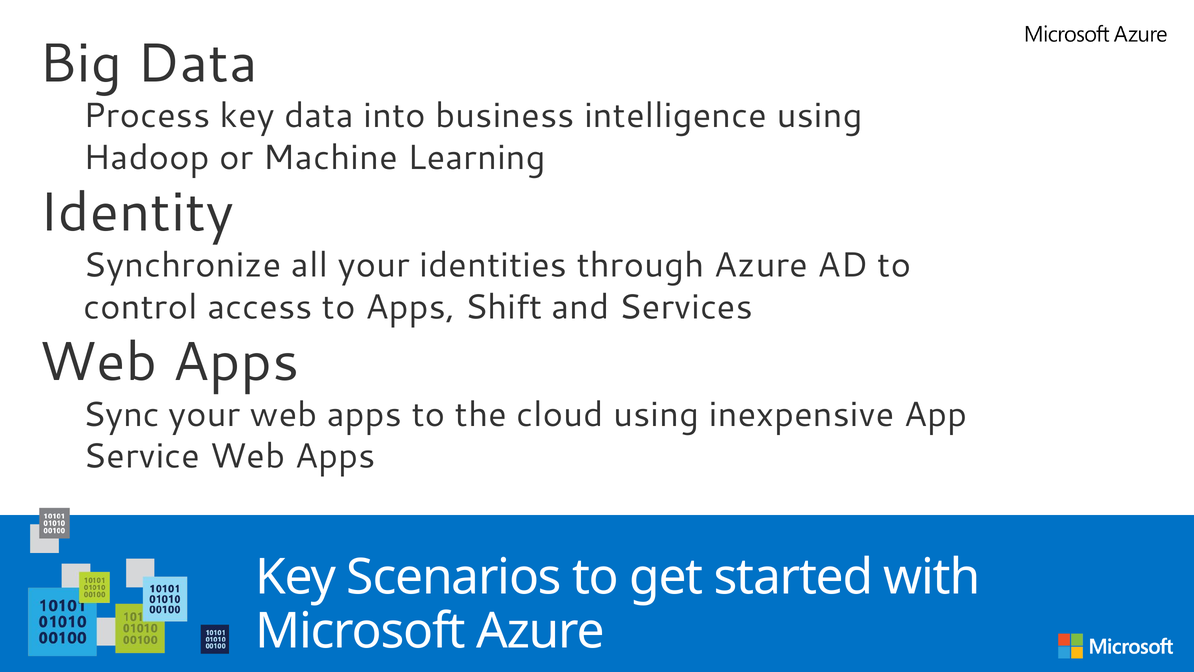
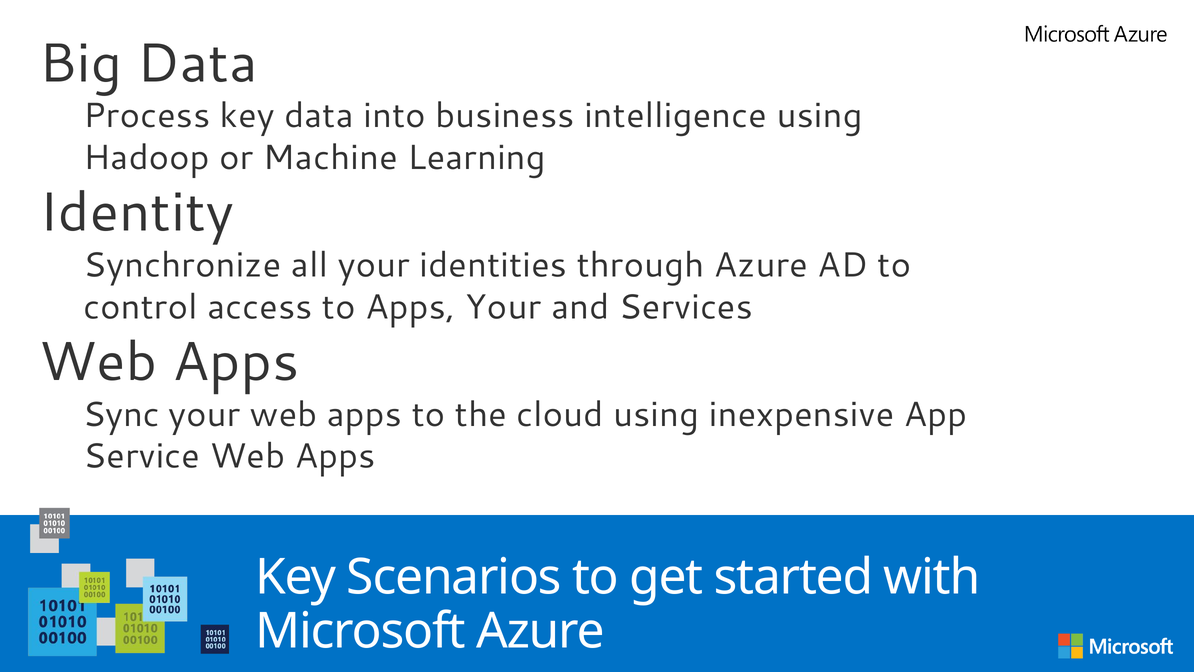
Apps Shift: Shift -> Your (503, 307)
